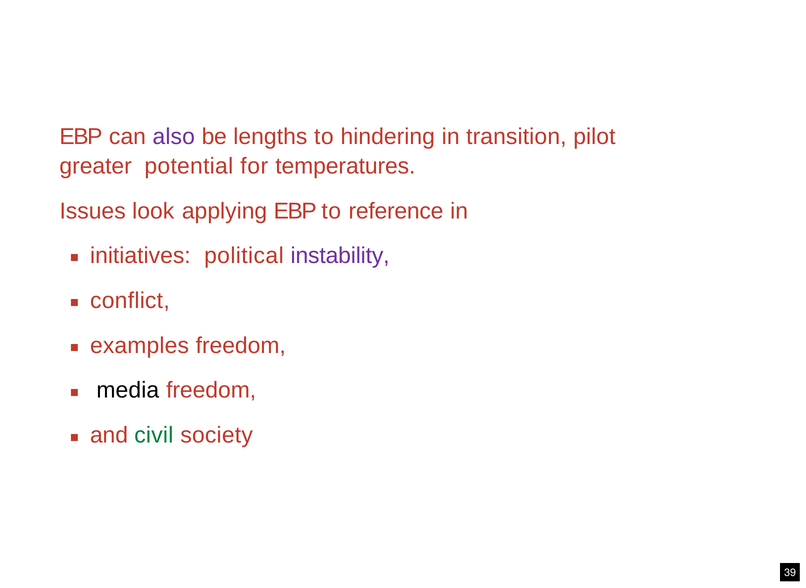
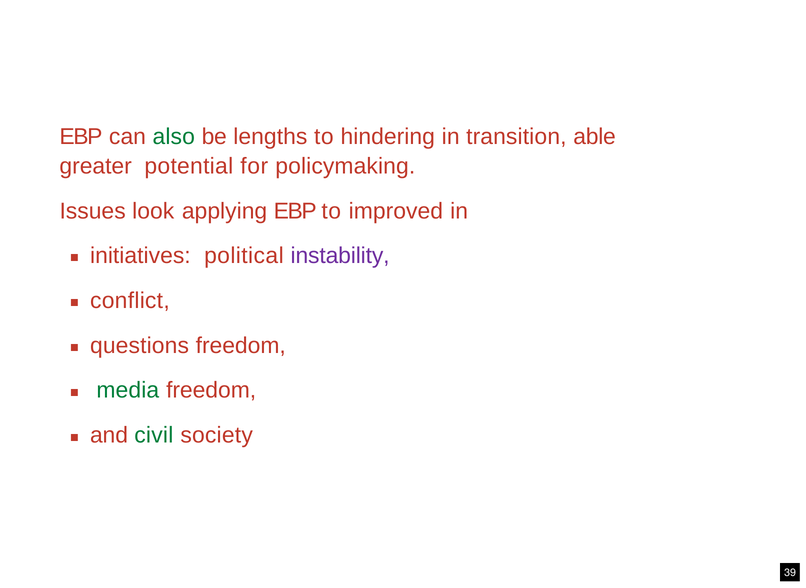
also colour: purple -> green (174, 137)
pilot: pilot -> able (595, 137)
temperatures: temperatures -> policymaking (345, 166)
reference: reference -> improved (396, 211)
examples: examples -> questions (140, 346)
media colour: black -> green (128, 391)
